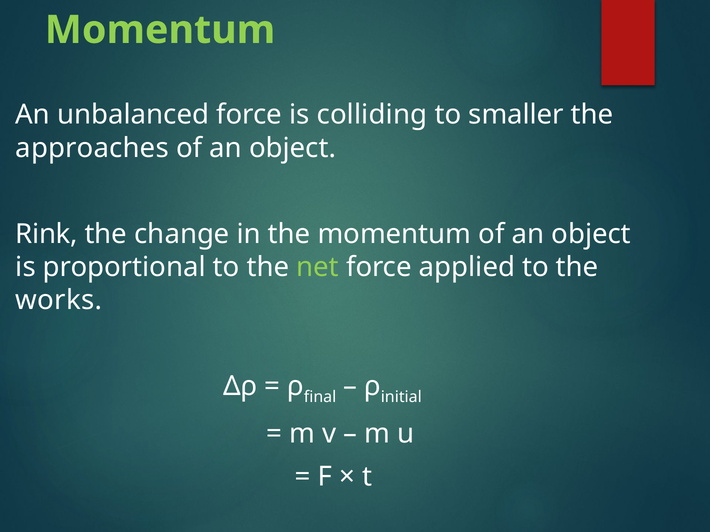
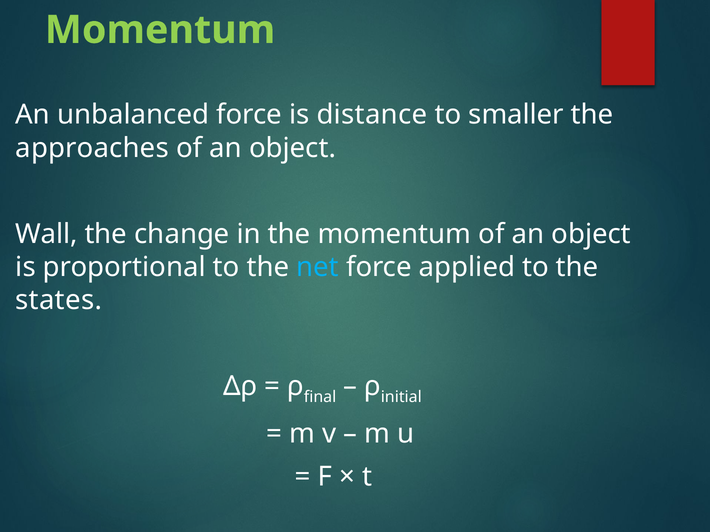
colliding: colliding -> distance (372, 115)
Rink: Rink -> Wall (47, 234)
net colour: light green -> light blue (318, 267)
works: works -> states (59, 300)
